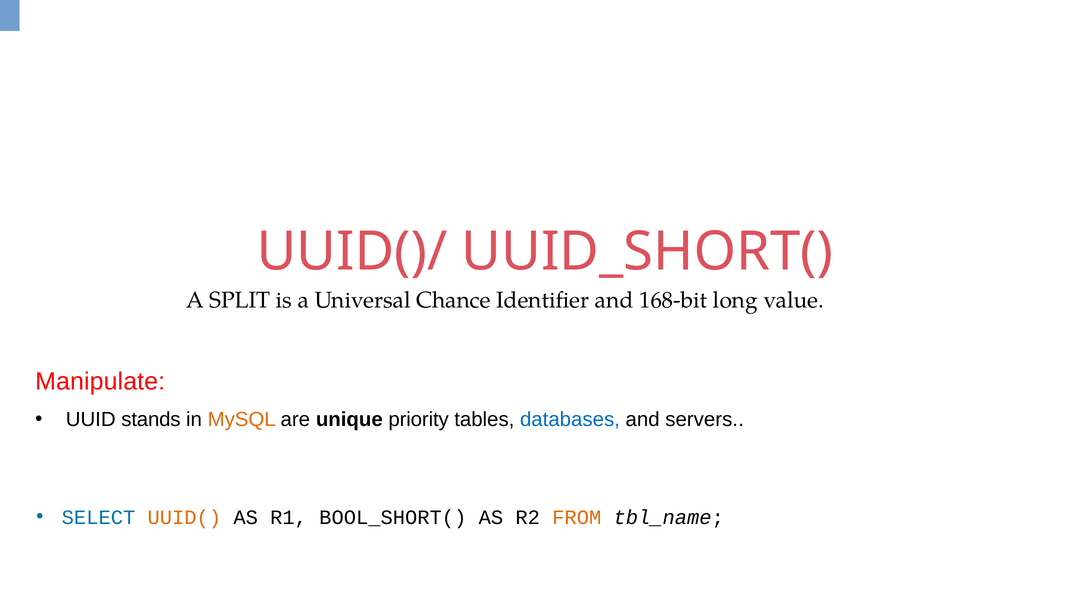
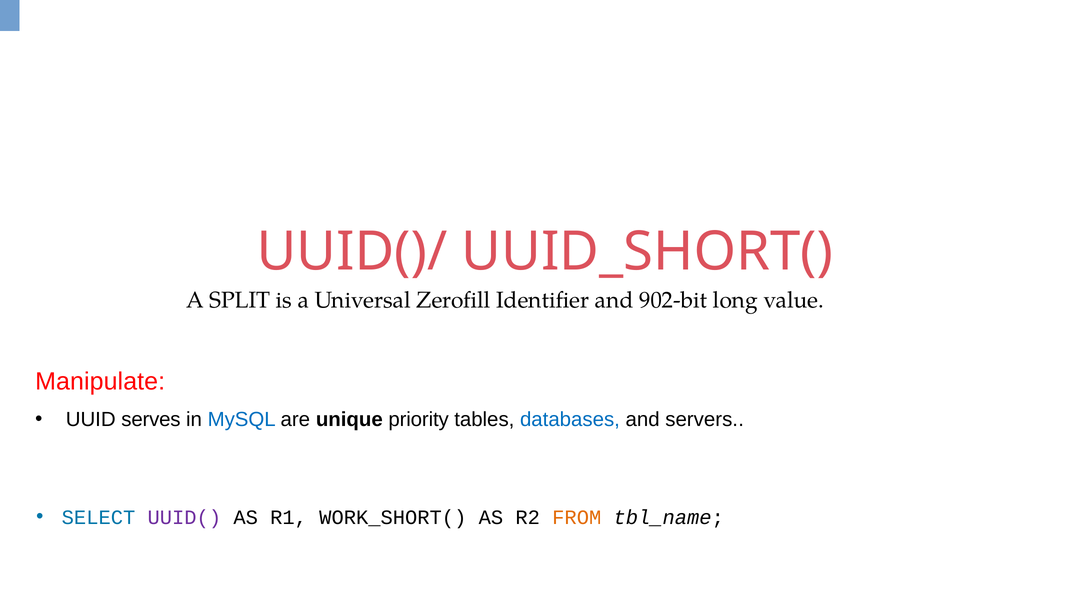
Chance: Chance -> Zerofill (453, 300)
168-bit: 168-bit -> 902-bit (673, 300)
stands: stands -> serves (151, 420)
MySQL colour: orange -> blue (242, 420)
UUID( colour: orange -> purple (184, 517)
BOOL_SHORT(: BOOL_SHORT( -> WORK_SHORT( (393, 517)
